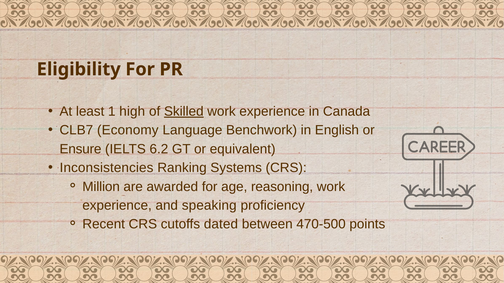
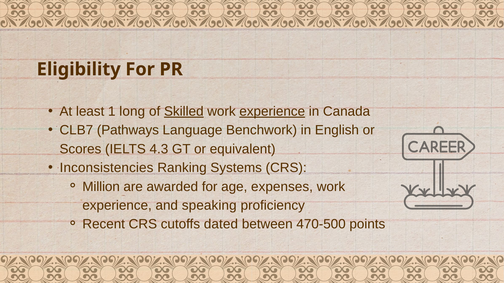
high: high -> long (132, 112)
experience underline: none -> present (272, 112)
Economy: Economy -> Pathways (128, 130)
Ensure: Ensure -> Scores (80, 149)
6.2: 6.2 -> 4.3 (159, 149)
reasoning: reasoning -> expenses (282, 187)
